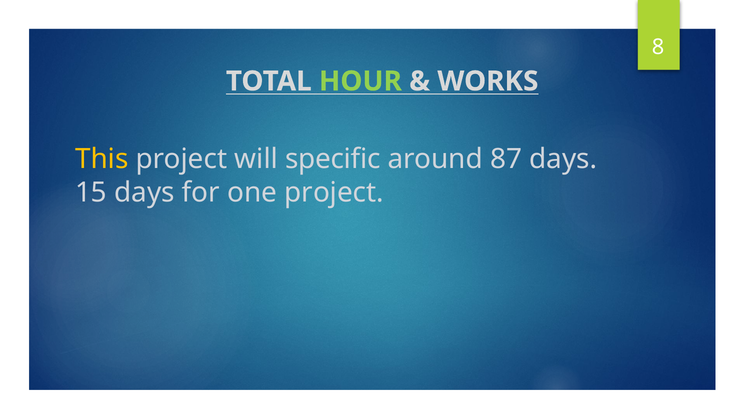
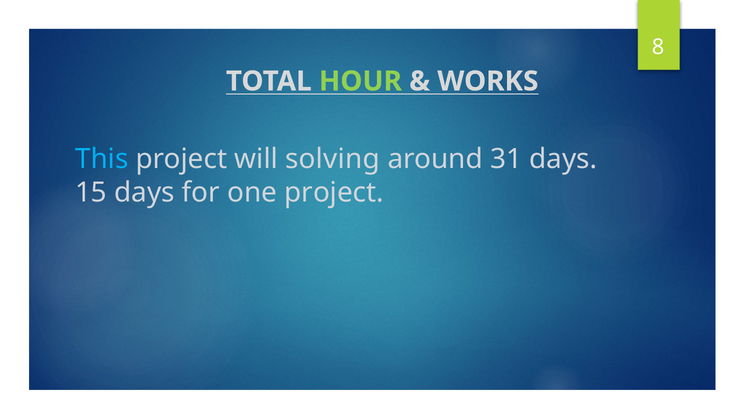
This colour: yellow -> light blue (102, 159)
specific: specific -> solving (333, 159)
87: 87 -> 31 (506, 159)
